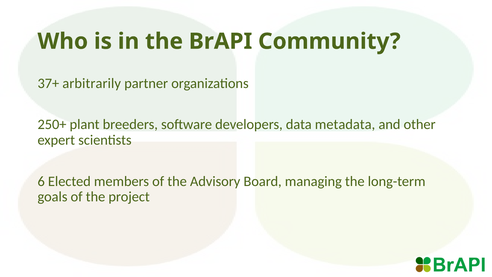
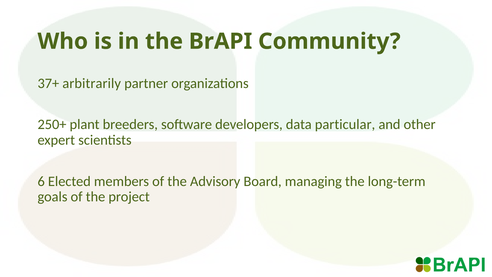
metadata: metadata -> particular (345, 124)
